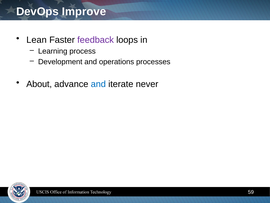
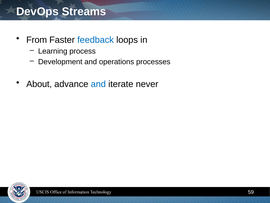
Improve: Improve -> Streams (84, 12)
Lean: Lean -> From (37, 40)
feedback colour: purple -> blue (96, 40)
